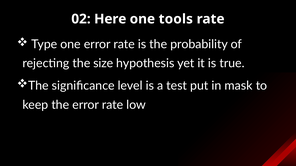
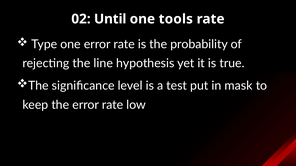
Here: Here -> Until (110, 19)
size: size -> line (103, 64)
